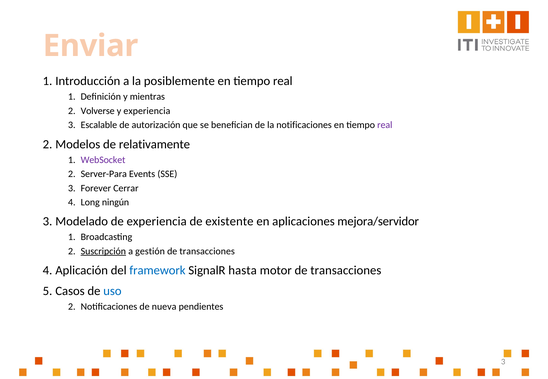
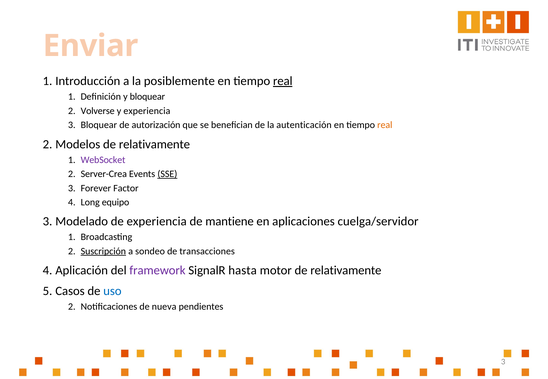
real underline: none -> present (283, 81)
y mientras: mientras -> bloquear (147, 97)
3 Escalable: Escalable -> Bloquear (99, 125)
la notificaciones: notificaciones -> autenticación (304, 125)
real colour: purple -> orange (385, 125)
Server-Para: Server-Para -> Server-Crea (104, 174)
SSE underline: none -> present (167, 174)
Cerrar: Cerrar -> Factor (126, 188)
ningún: ningún -> equipo (116, 202)
existente: existente -> mantiene (230, 222)
mejora/servidor: mejora/servidor -> cuelga/servidor (378, 222)
gestión: gestión -> sondeo (150, 251)
framework colour: blue -> purple (157, 271)
motor de transacciones: transacciones -> relativamente (346, 271)
